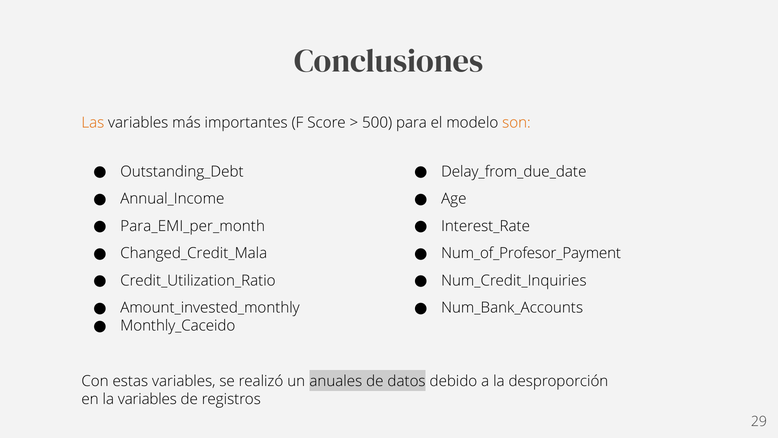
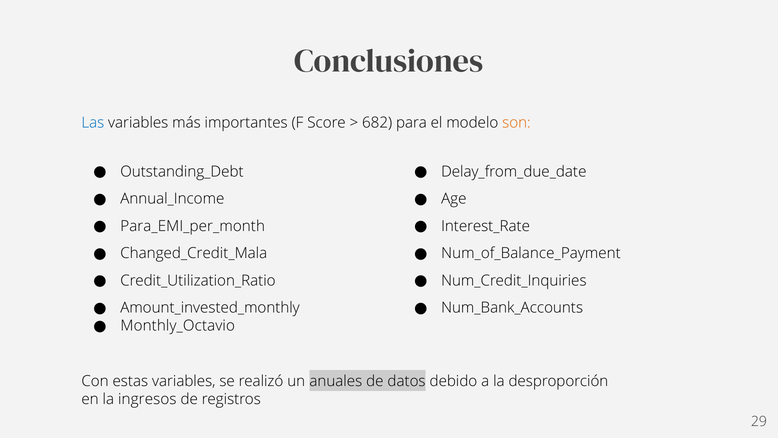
Las colour: orange -> blue (93, 123)
500: 500 -> 682 (377, 123)
Num_of_Profesor_Payment: Num_of_Profesor_Payment -> Num_of_Balance_Payment (531, 253)
Monthly_Caceido: Monthly_Caceido -> Monthly_Octavio (178, 326)
la variables: variables -> ingresos (147, 399)
